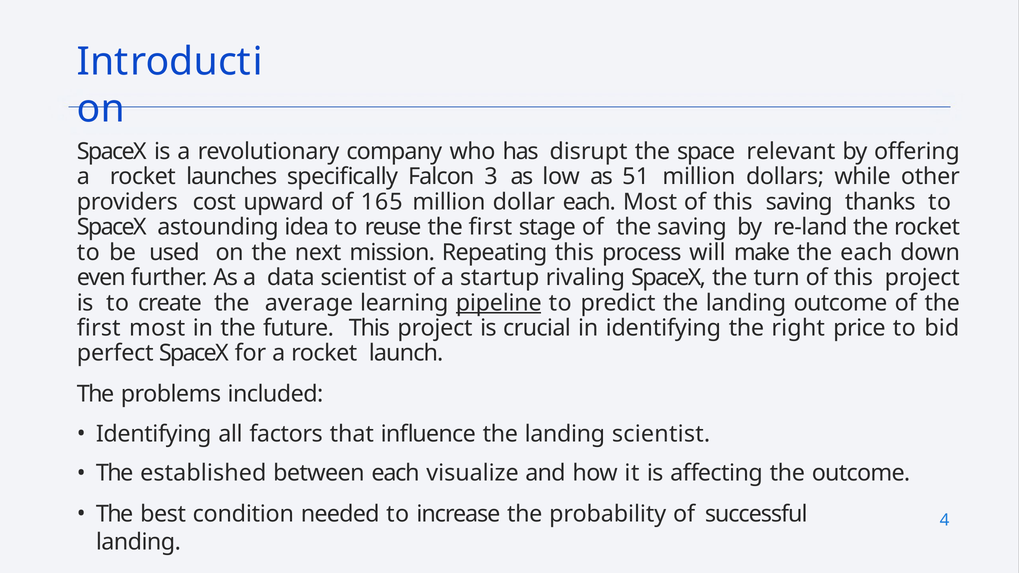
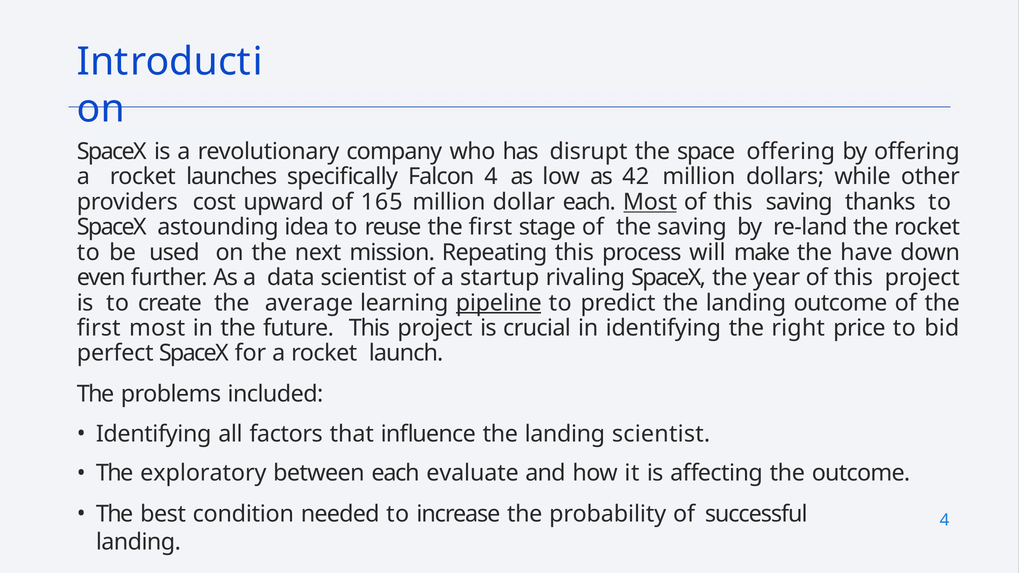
space relevant: relevant -> offering (791, 152)
Falcon 3: 3 -> 4 (491, 177)
51: 51 -> 42 (636, 177)
Most underline: none -> present (650, 202)
the each: each -> have (866, 252)
turn: turn -> year (777, 278)
established: established -> exploratory (203, 473)
visualize: visualize -> evaluate (473, 473)
